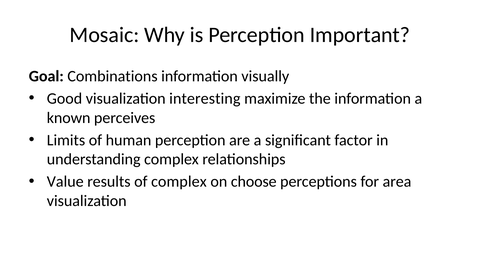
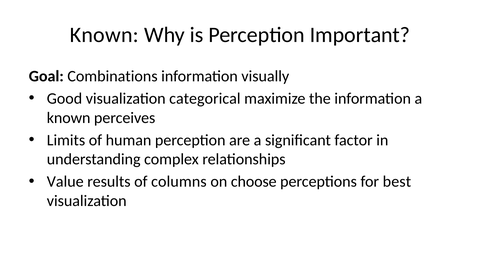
Mosaic: Mosaic -> Known (104, 35)
interesting: interesting -> categorical (205, 99)
of complex: complex -> columns (179, 182)
area: area -> best (397, 182)
